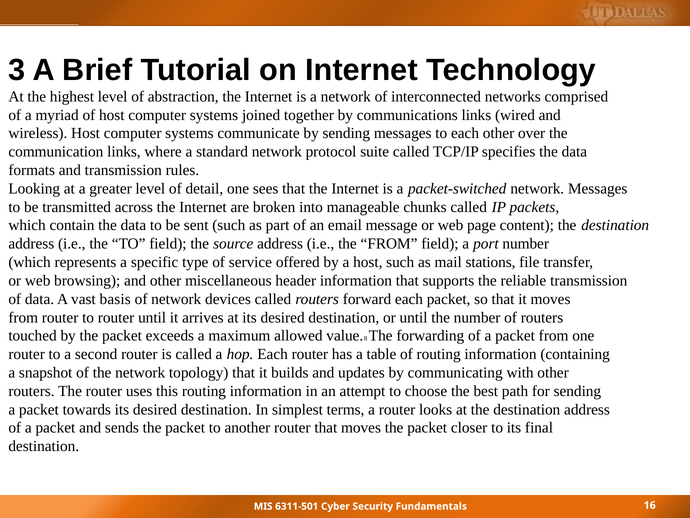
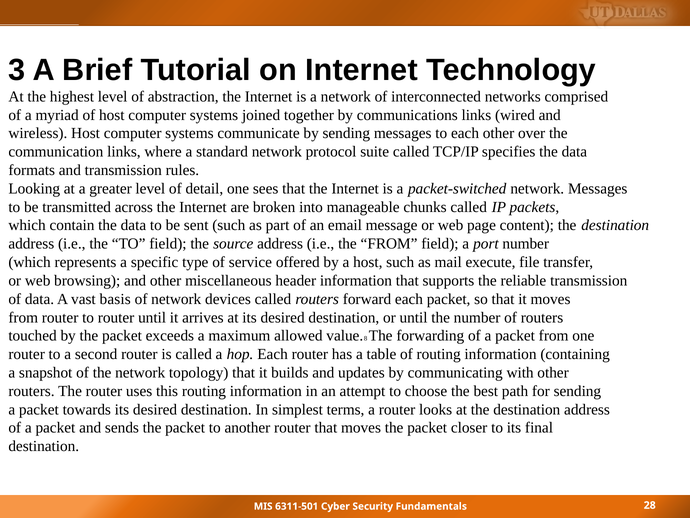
stations: stations -> execute (491, 262)
16: 16 -> 28 (650, 505)
